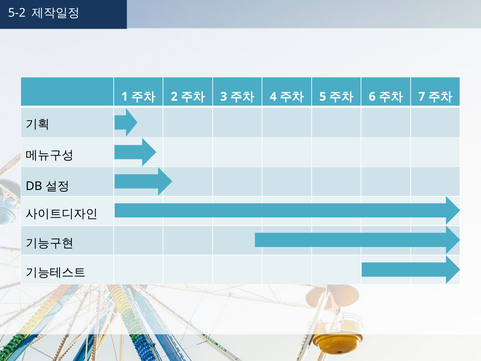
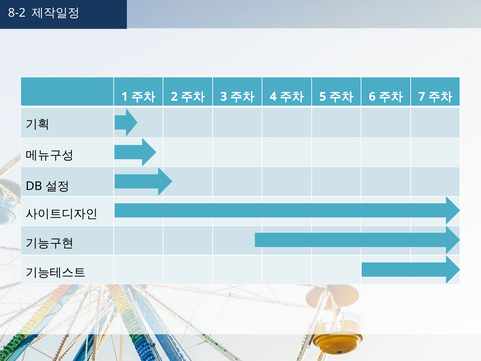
5-2: 5-2 -> 8-2 (17, 13)
